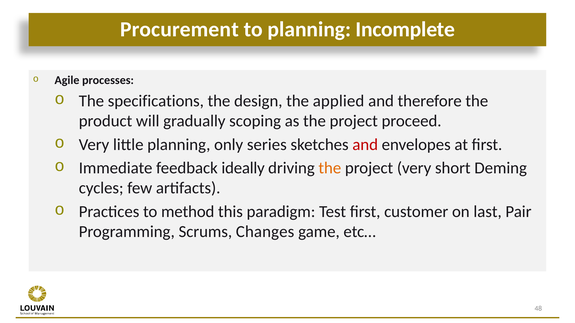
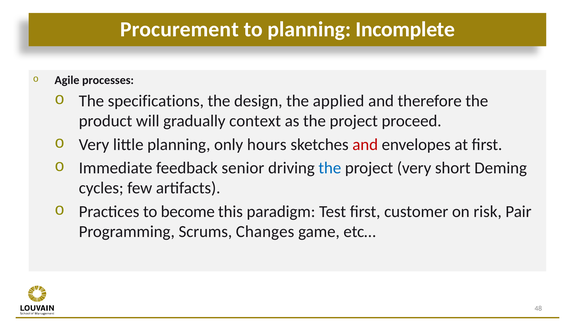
scoping: scoping -> context (255, 121)
series: series -> hours (267, 145)
ideally: ideally -> senior (243, 168)
the colour: orange -> blue (330, 168)
method: method -> become (188, 212)
last: last -> risk (488, 212)
